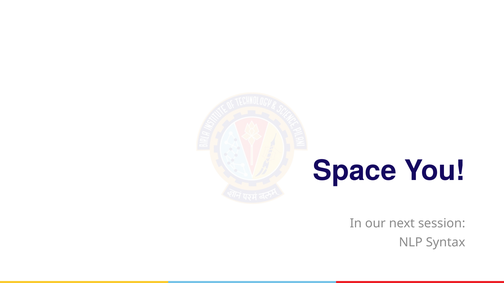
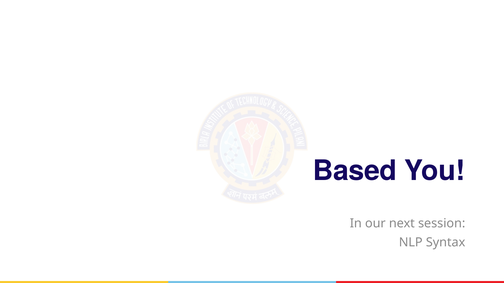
Space: Space -> Based (355, 171)
